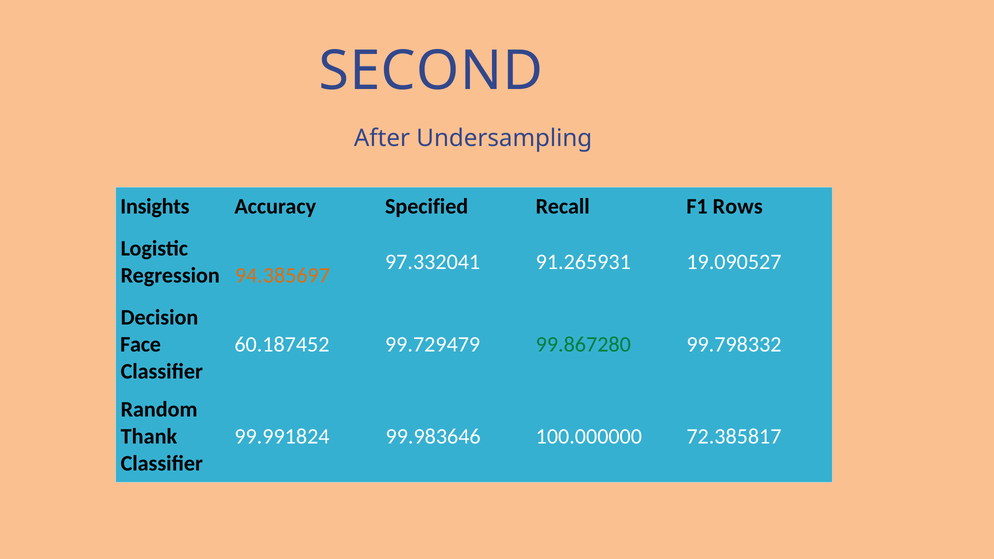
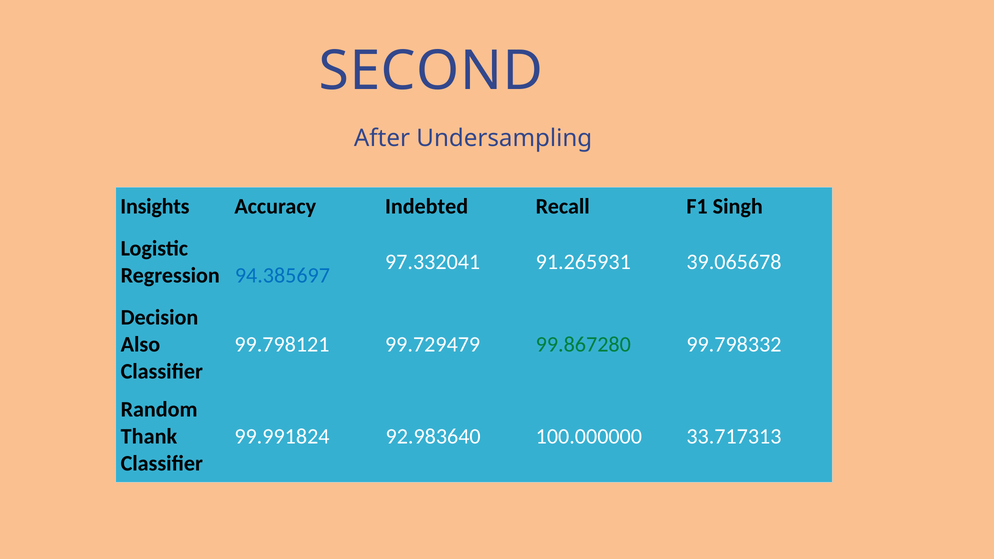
Specified: Specified -> Indebted (427, 207)
Rows: Rows -> Singh (738, 207)
19.090527: 19.090527 -> 39.065678 (734, 262)
94.385697 colour: orange -> blue (282, 275)
Face: Face -> Also (140, 345)
60.187452: 60.187452 -> 99.798121 (282, 345)
99.983646: 99.983646 -> 92.983640 (433, 437)
72.385817: 72.385817 -> 33.717313 (734, 437)
